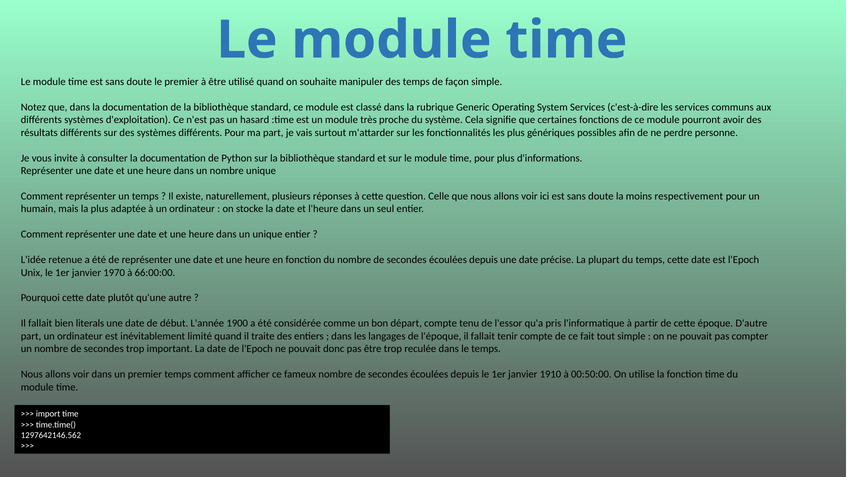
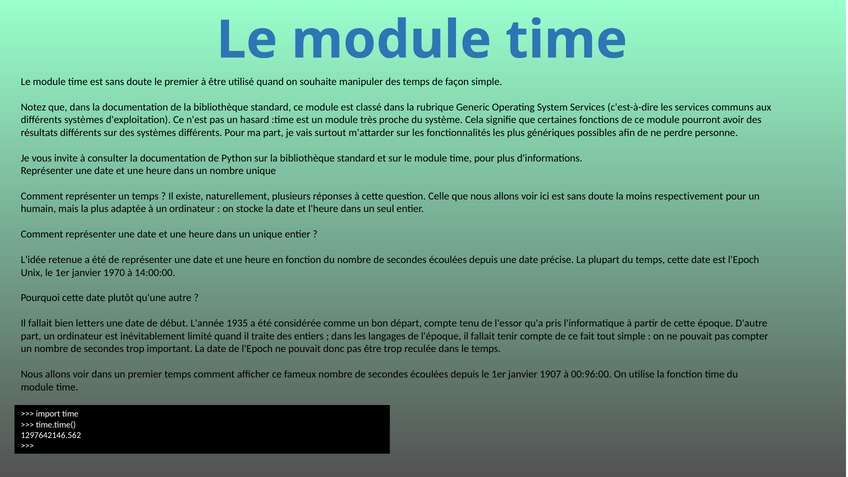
66:00:00: 66:00:00 -> 14:00:00 (155, 273)
literals: literals -> letters (90, 323)
1900: 1900 -> 1935 (237, 323)
1910: 1910 -> 1907 (550, 374)
00:50:00: 00:50:00 -> 00:96:00 (591, 374)
